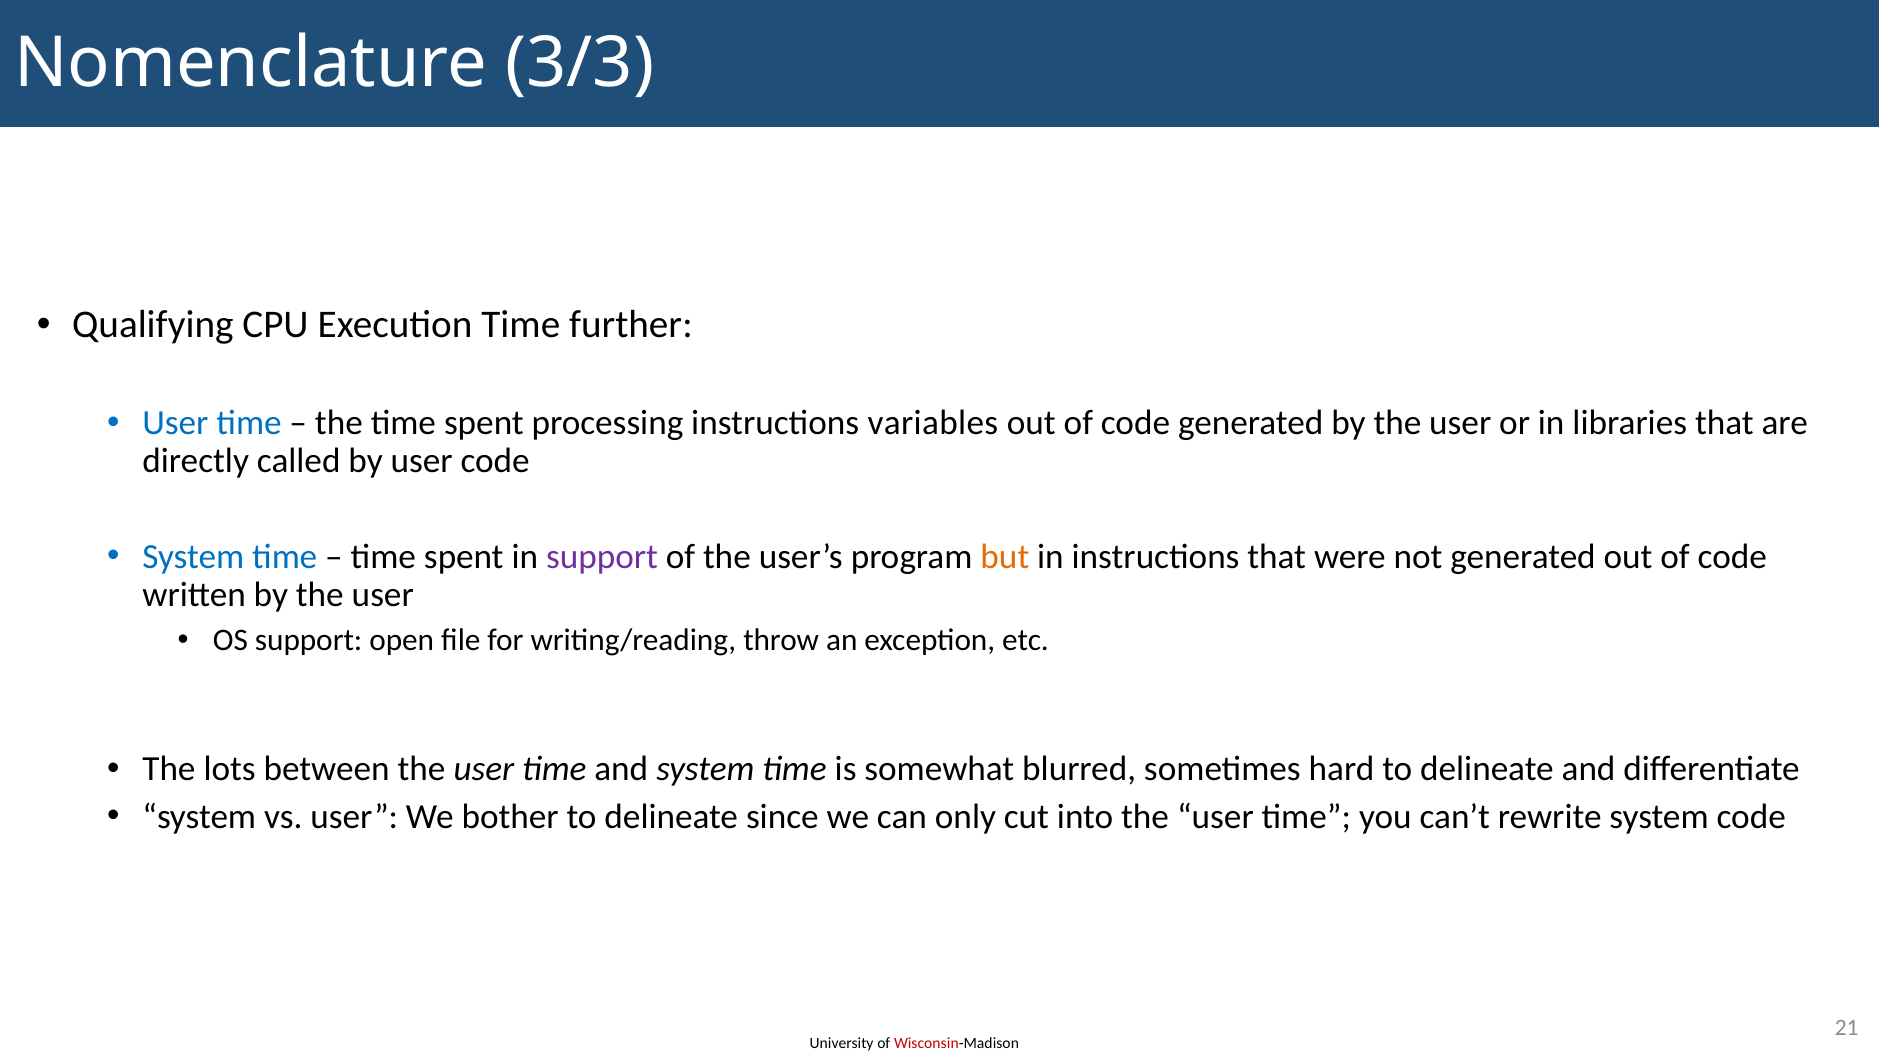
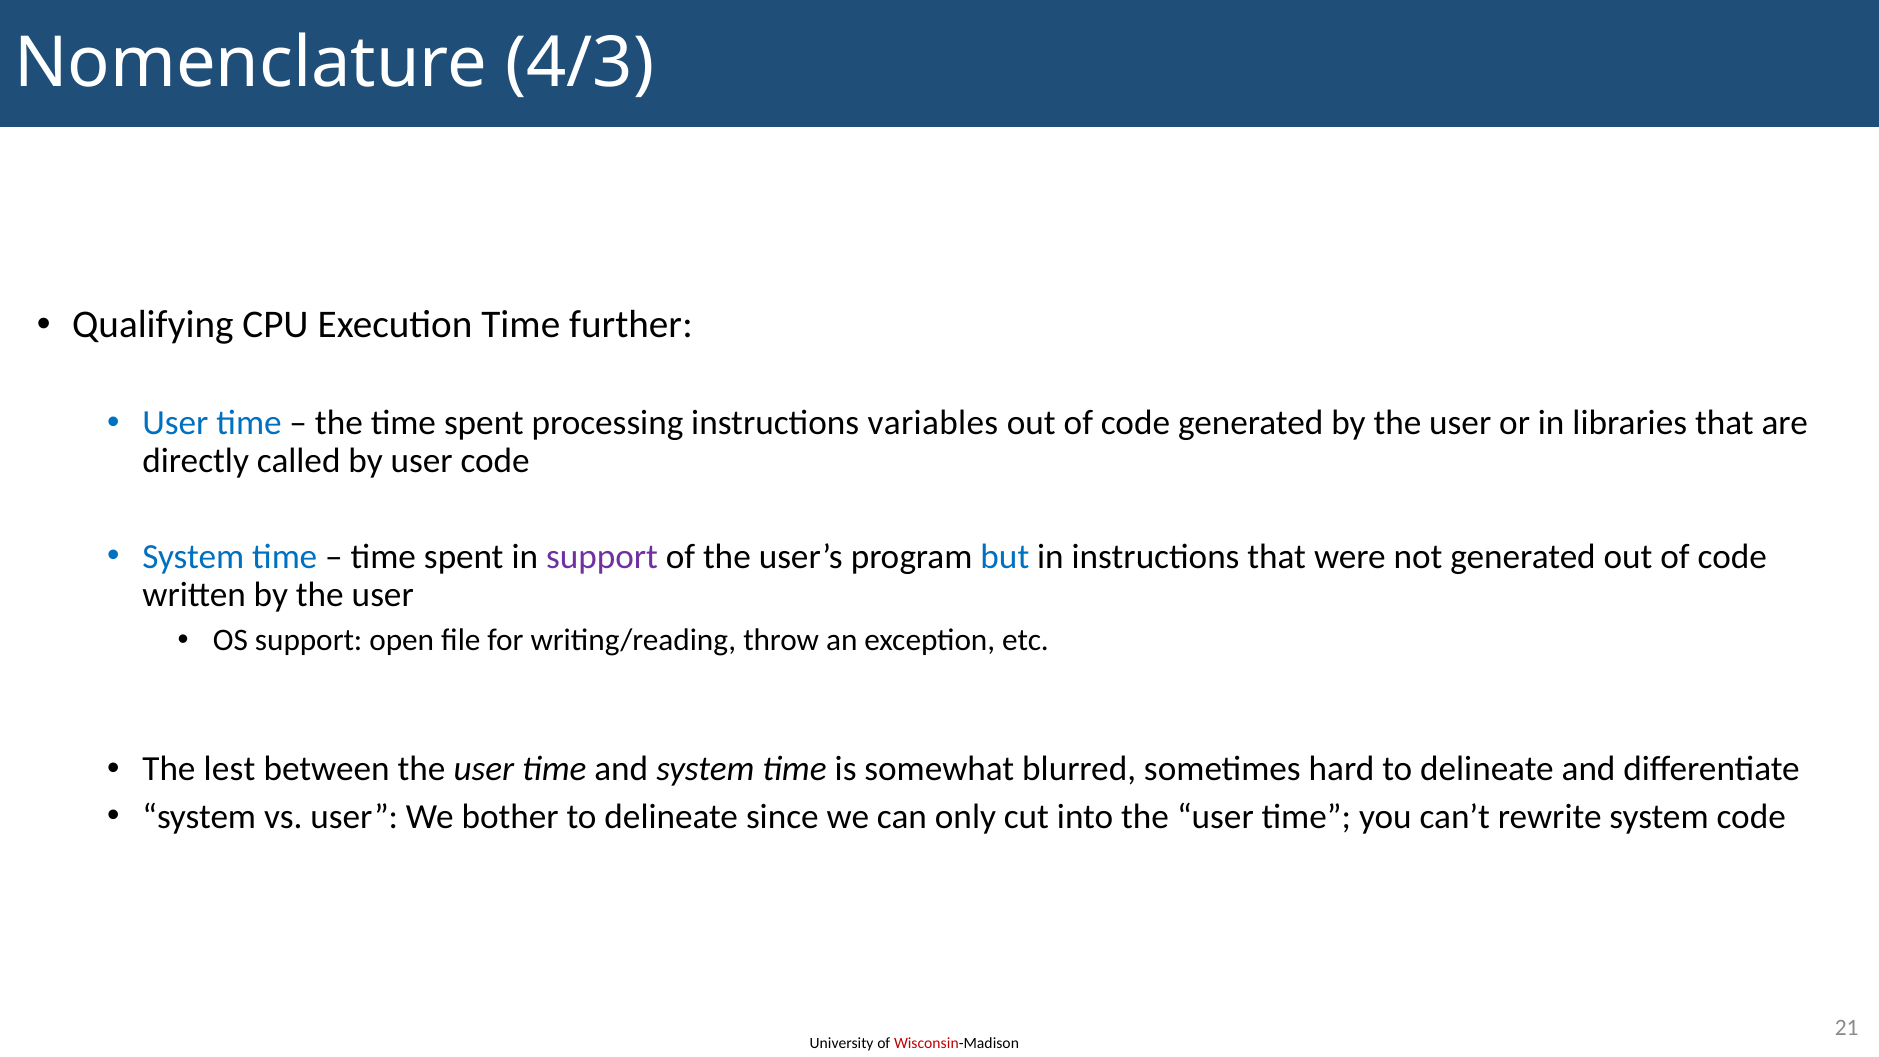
3/3: 3/3 -> 4/3 (580, 63)
but colour: orange -> blue (1005, 556)
lots: lots -> lest (229, 769)
